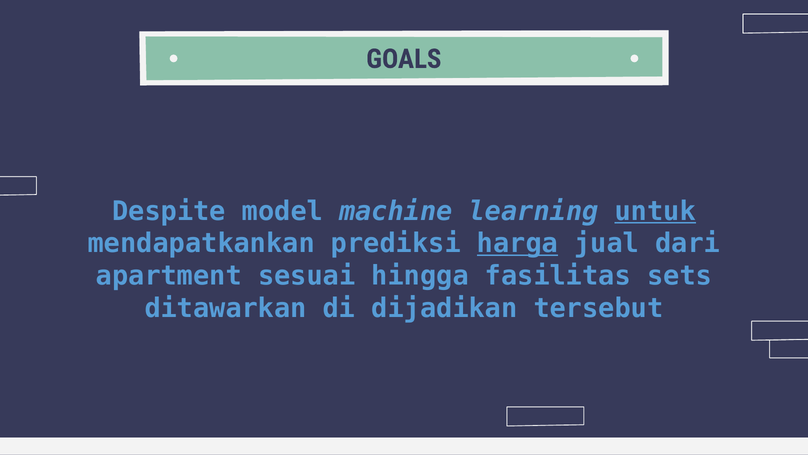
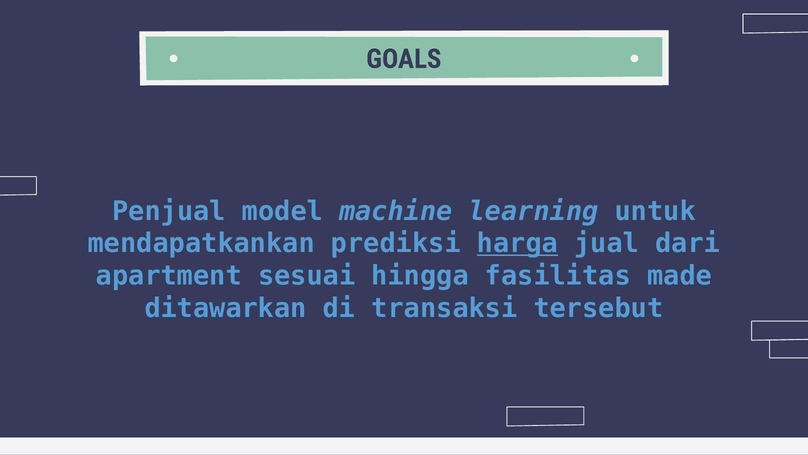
Despite: Despite -> Penjual (169, 211)
untuk underline: present -> none (655, 211)
sets: sets -> made (680, 276)
dijadikan: dijadikan -> transaksi (444, 308)
